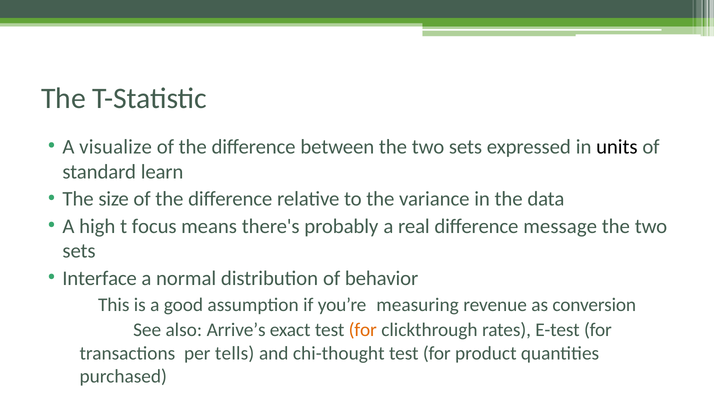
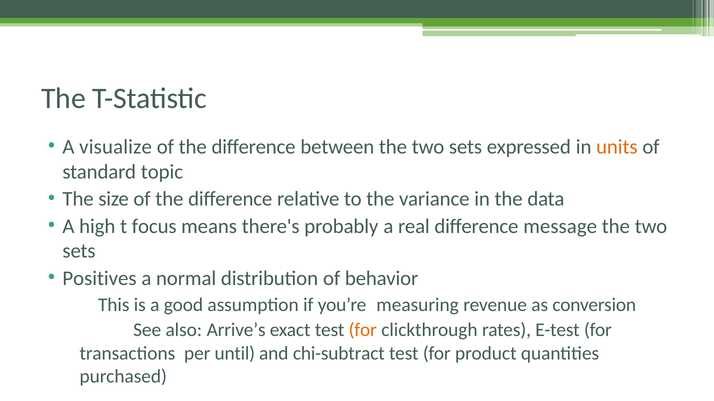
units colour: black -> orange (617, 147)
learn: learn -> topic (162, 172)
Interface: Interface -> Positives (99, 279)
tells: tells -> until (235, 354)
chi-thought: chi-thought -> chi-subtract (339, 354)
